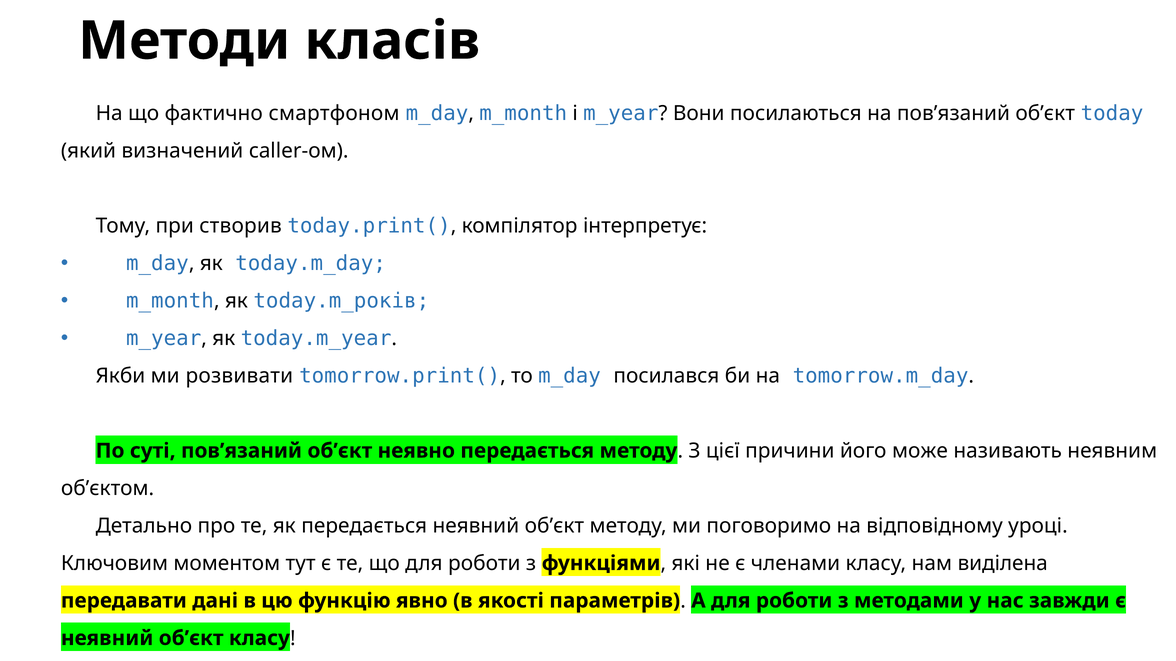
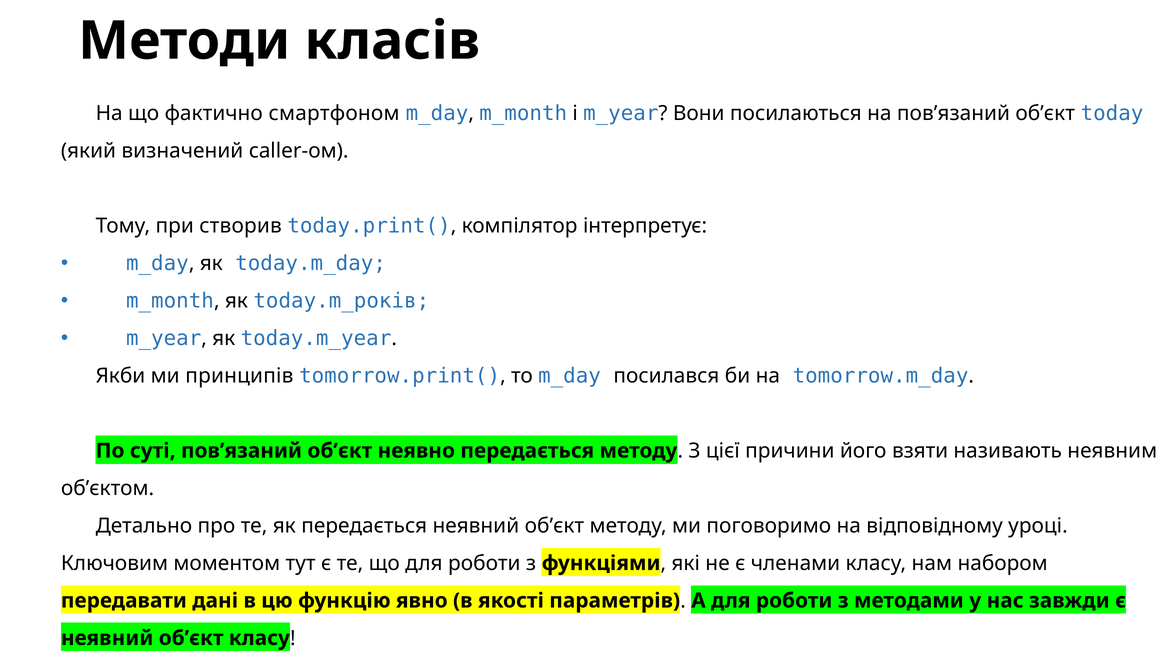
розвивати: розвивати -> принципів (239, 376)
може: може -> взяти (920, 451)
виділена: виділена -> набором (1003, 564)
